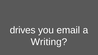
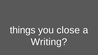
drives: drives -> things (23, 30)
email: email -> close (68, 30)
